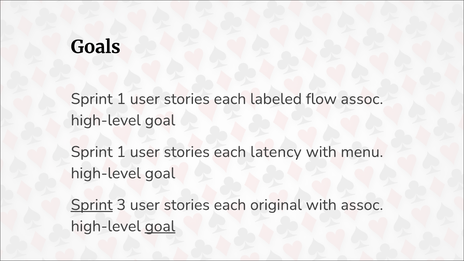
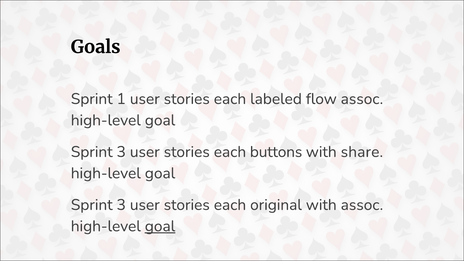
1: 1 -> 3 (121, 152)
latency: latency -> buttons (276, 152)
menu: menu -> share (362, 152)
Sprint underline: present -> none (92, 205)
